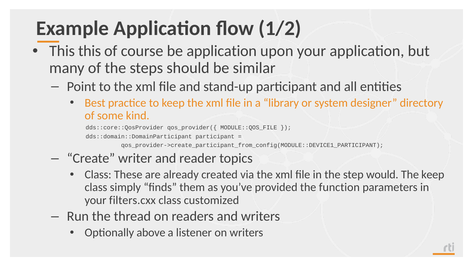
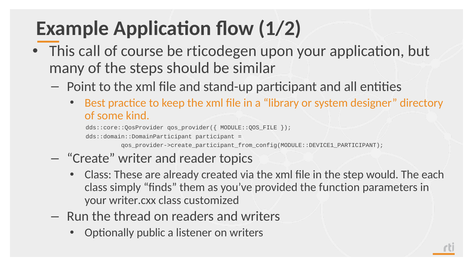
This this: this -> call (89, 51)
be application: application -> rticodegen (222, 51)
The keep: keep -> each (433, 175)
filters.cxx: filters.cxx -> writer.cxx (132, 200)
above: above -> public (151, 233)
